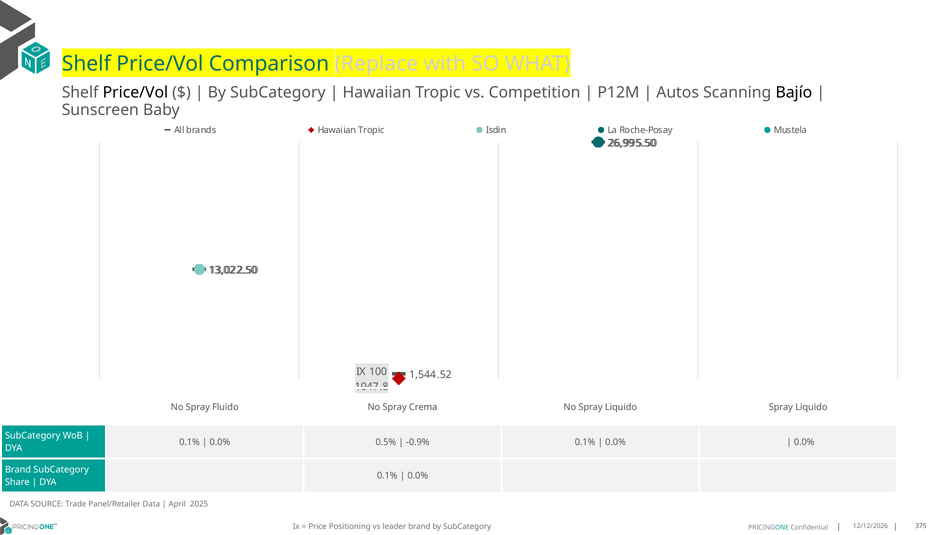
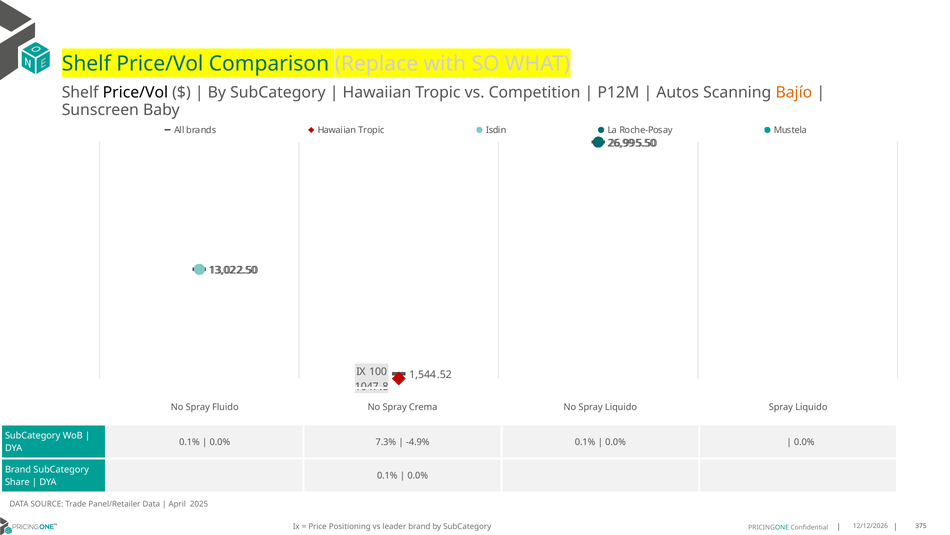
Bajío colour: black -> orange (794, 93)
0.5%: 0.5% -> 7.3% (386, 442)
-0.9%: -0.9% -> -4.9% (418, 442)
